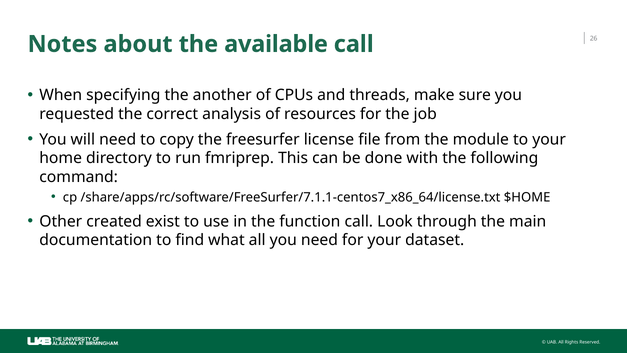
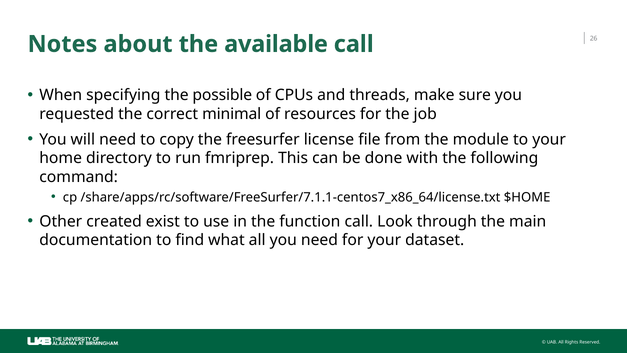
another: another -> possible (222, 95)
analysis: analysis -> minimal (232, 114)
